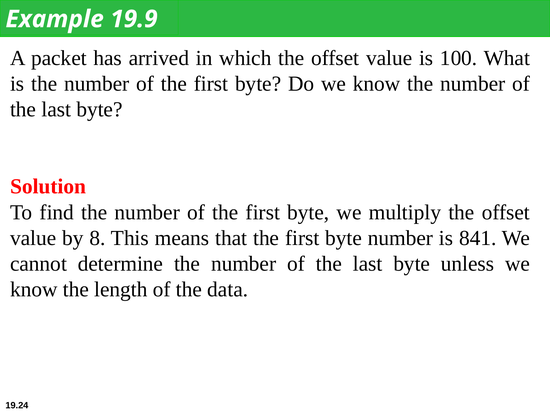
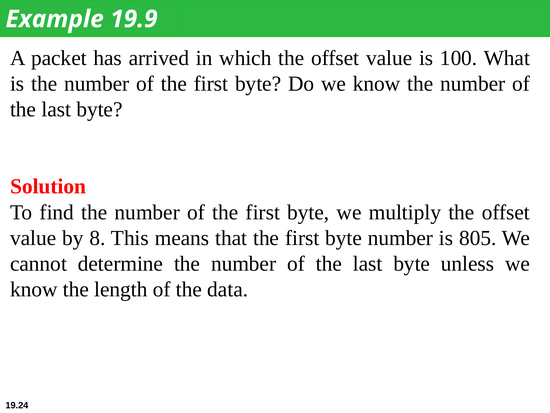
841: 841 -> 805 (478, 238)
